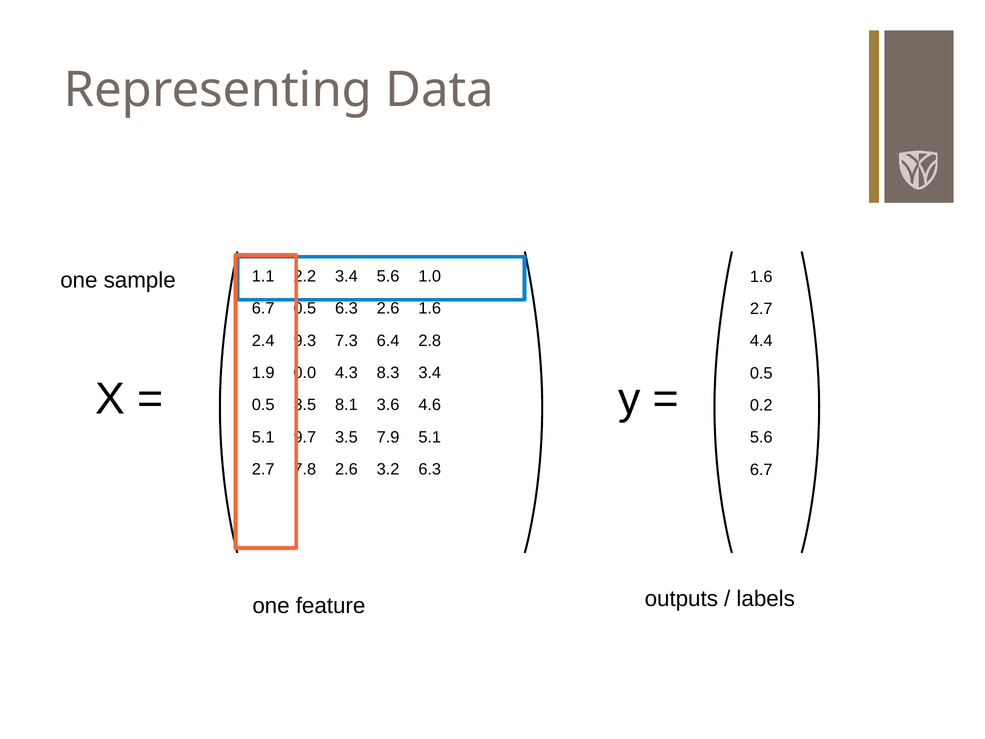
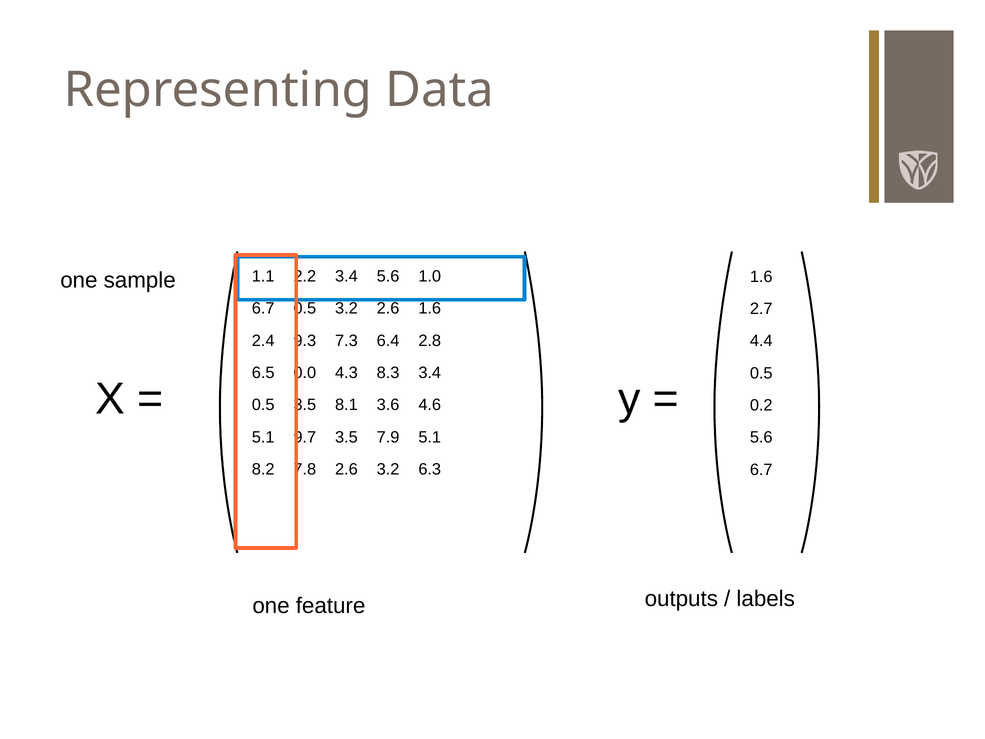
0.5 6.3: 6.3 -> 3.2 (346, 308)
1.9: 1.9 -> 6.5 (263, 373)
2.7: 2.7 -> 8.2 (263, 469)
